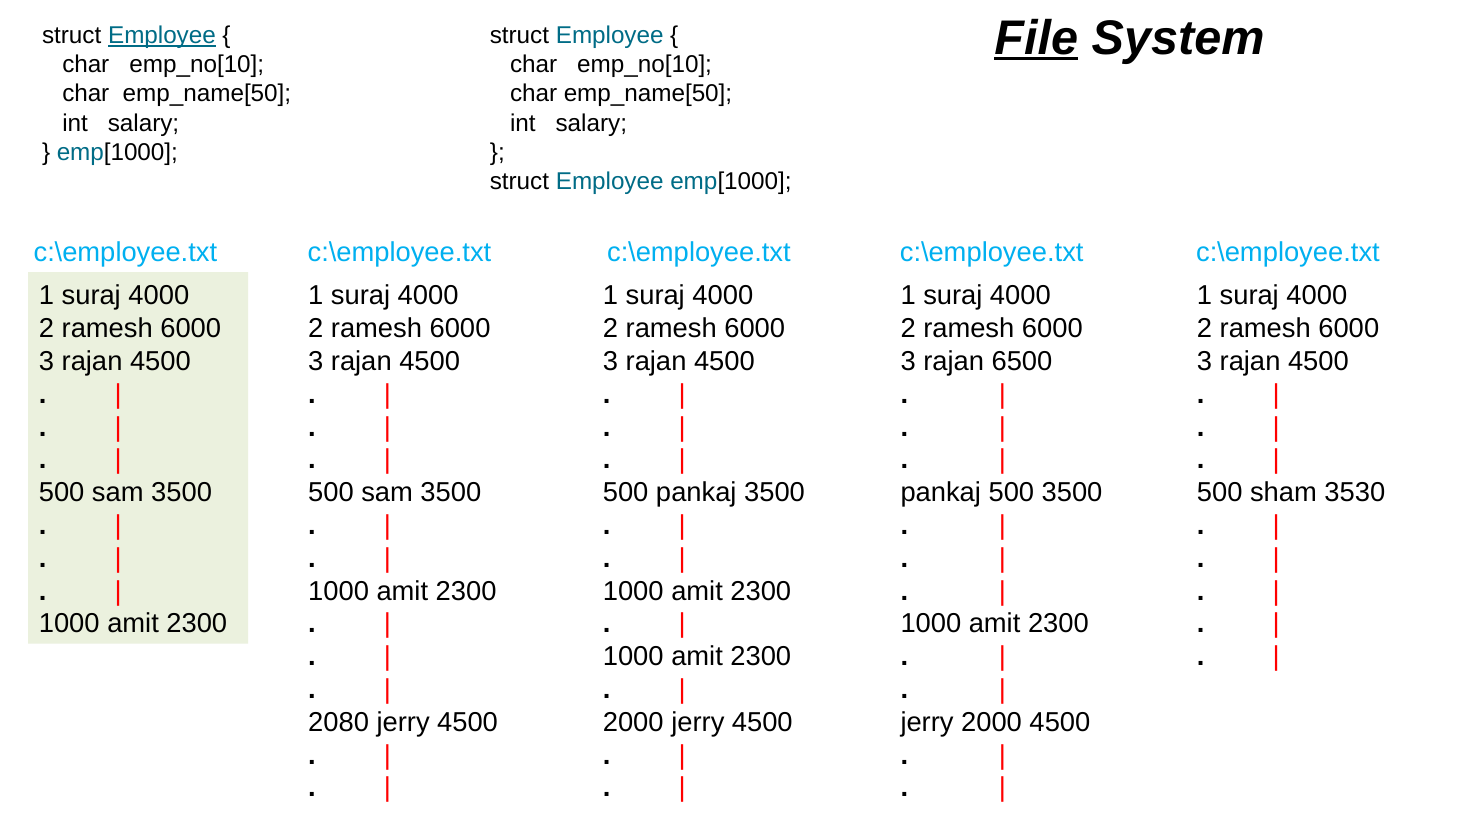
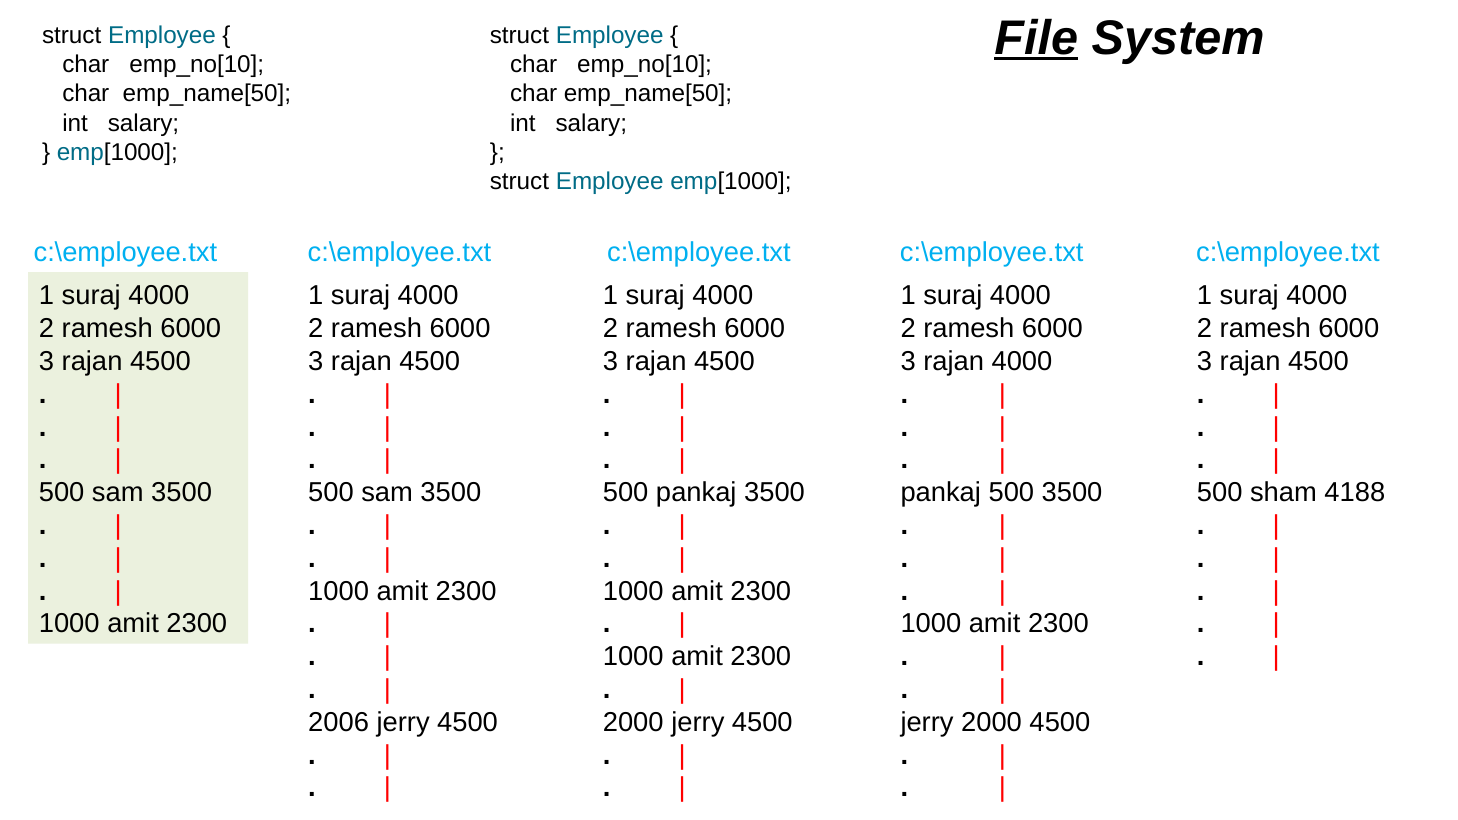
Employee underline: present -> none (162, 36)
rajan 6500: 6500 -> 4000 (1022, 362)
3530: 3530 -> 4188 (1355, 493)
2080: 2080 -> 2006 (339, 723)
